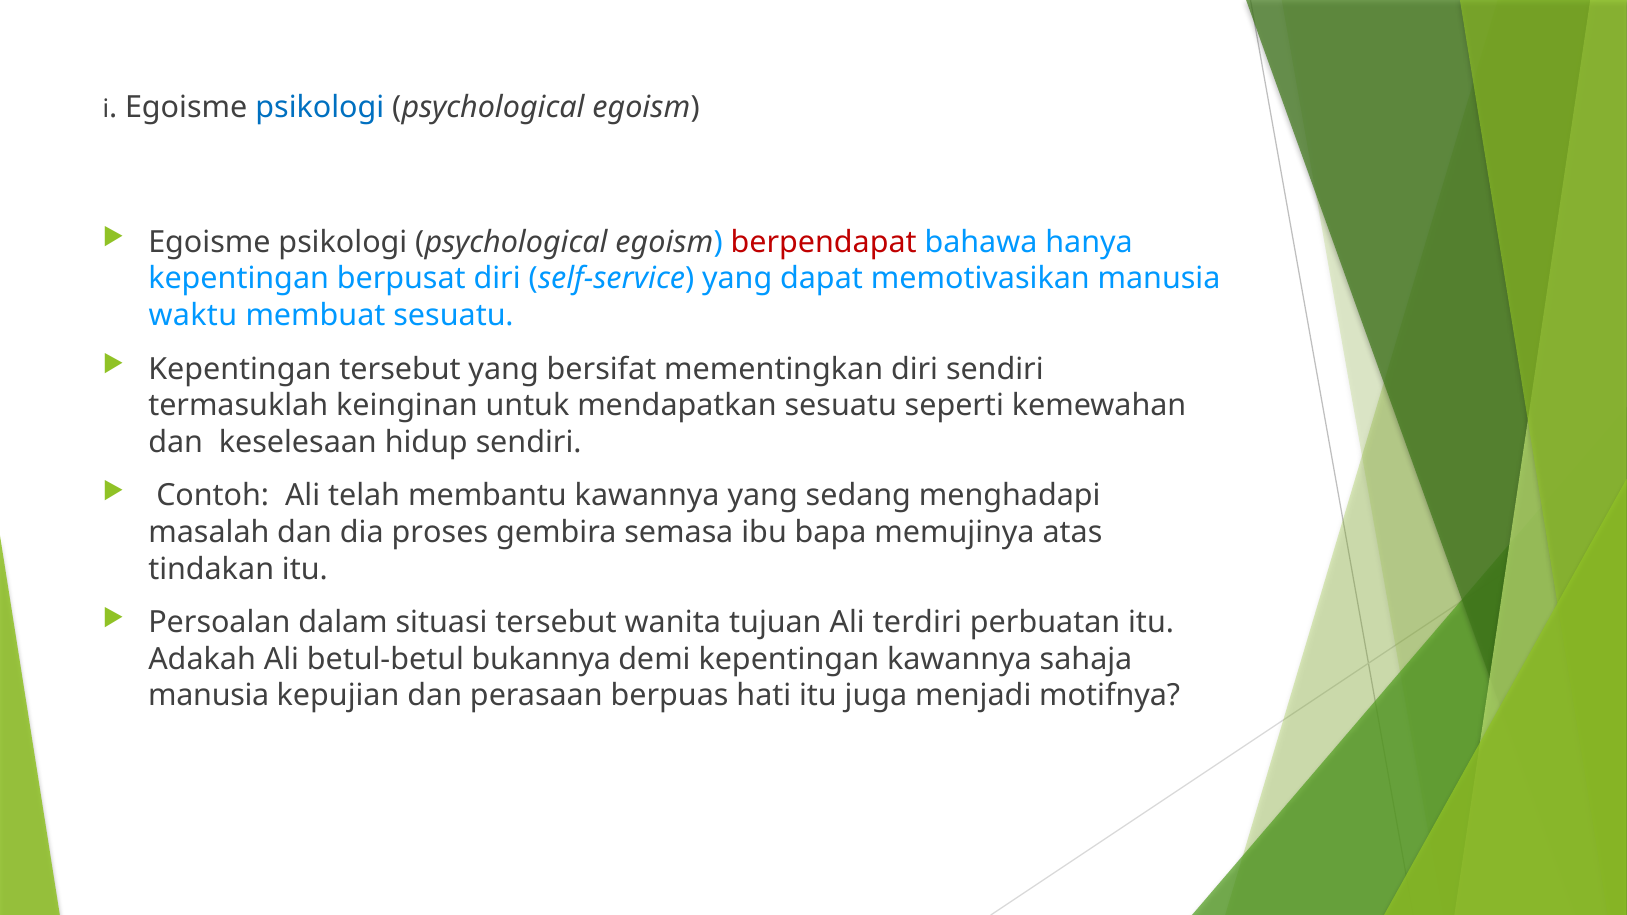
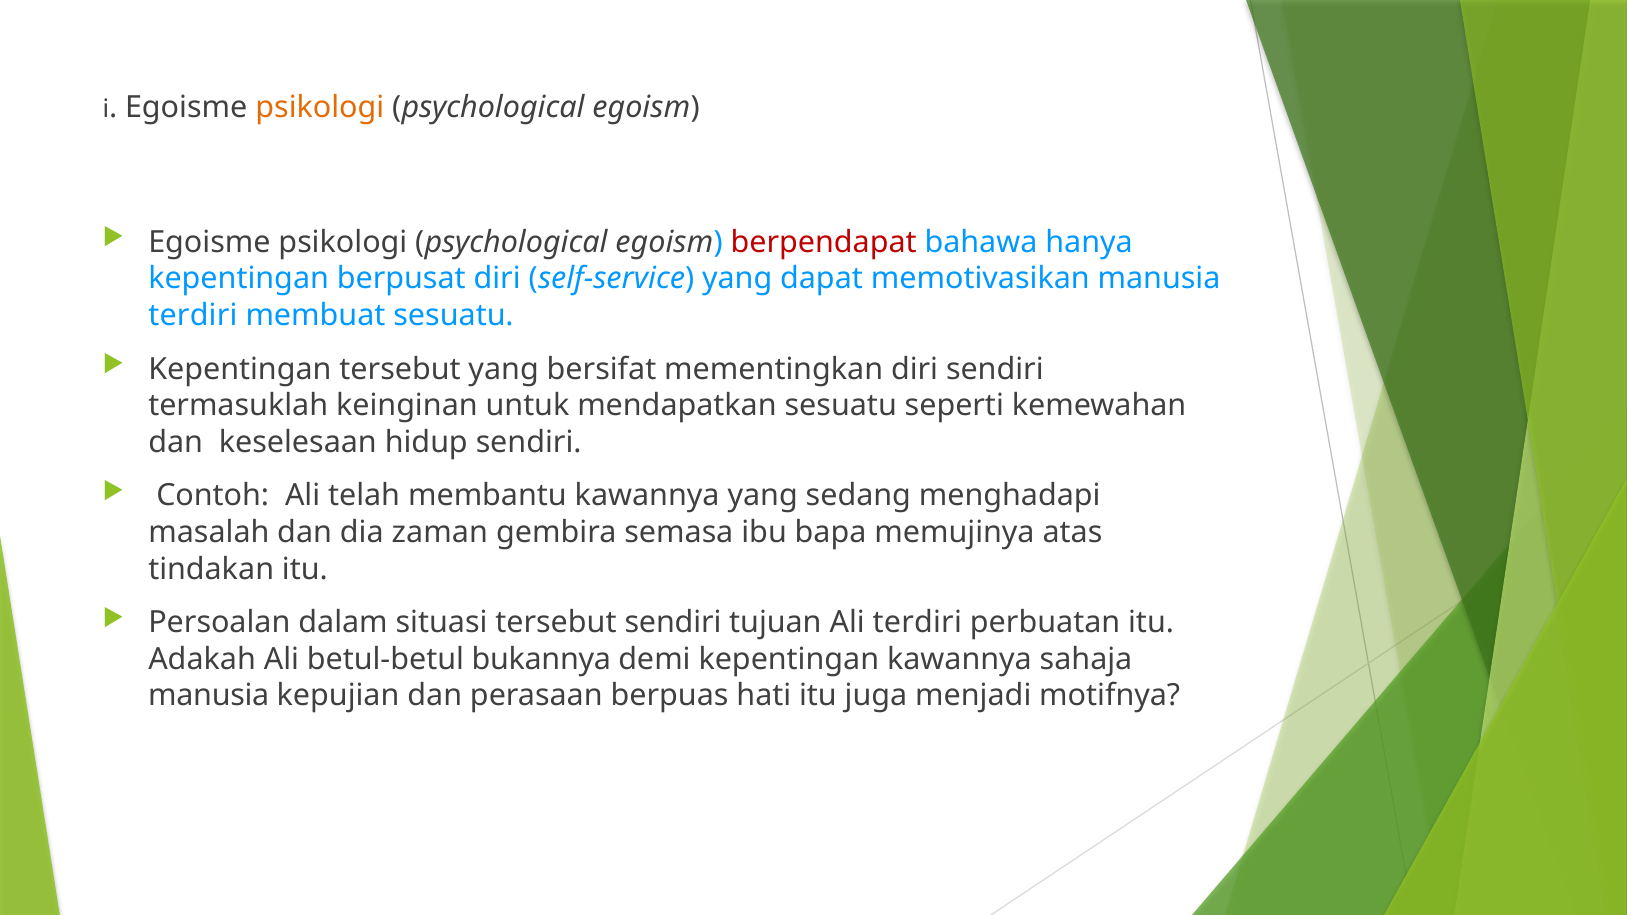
psikologi colour: blue -> orange (320, 108)
waktu: waktu -> terdiri (193, 316)
proses: proses -> zaman (440, 533)
tersebut wanita: wanita -> sendiri (673, 623)
